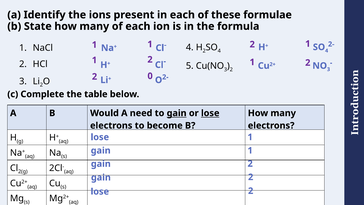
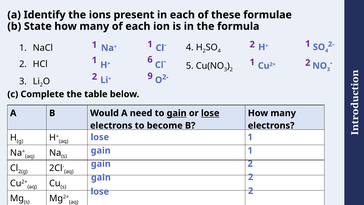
2: 2 -> 6 (150, 59)
0: 0 -> 9 (150, 76)
